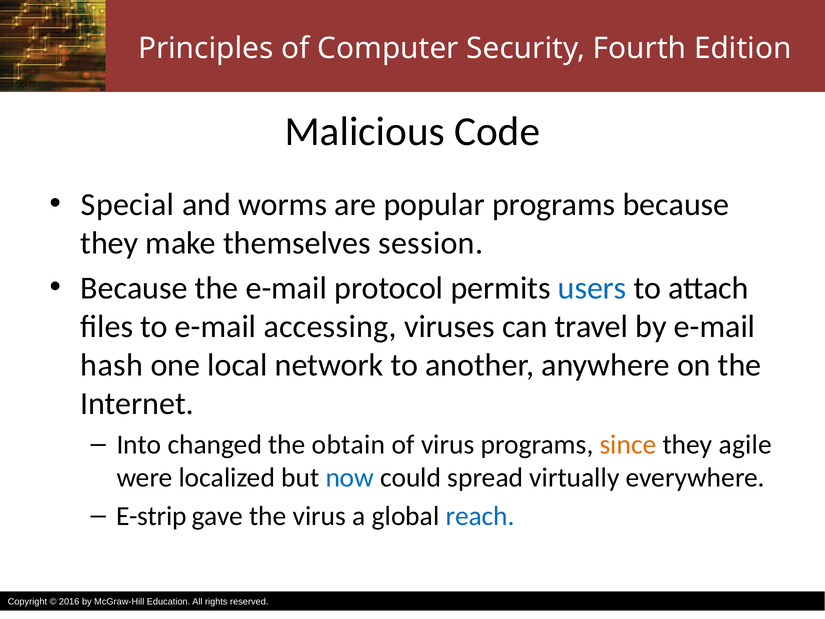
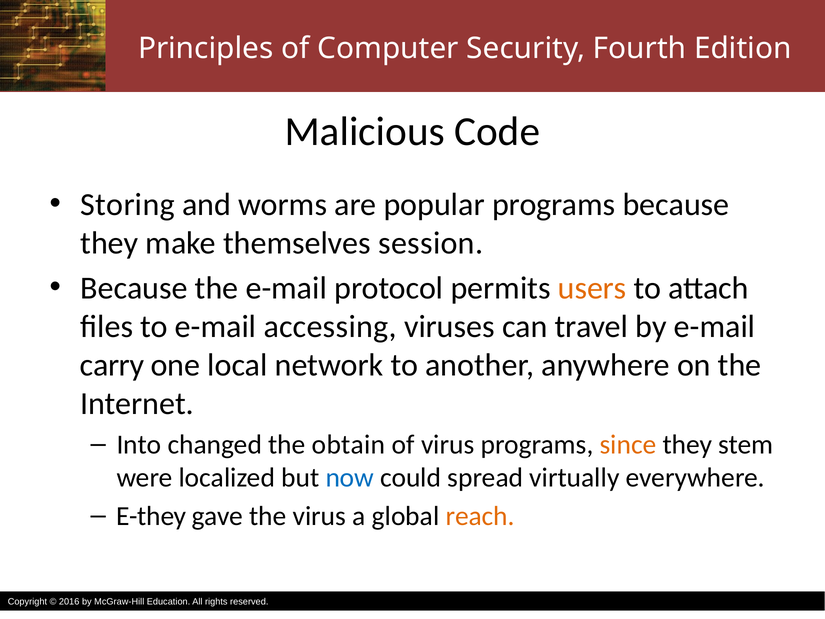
Special: Special -> Storing (128, 204)
users colour: blue -> orange (592, 288)
hash: hash -> carry (112, 365)
agile: agile -> stem (746, 444)
E-strip: E-strip -> E-they (151, 516)
reach colour: blue -> orange (480, 516)
